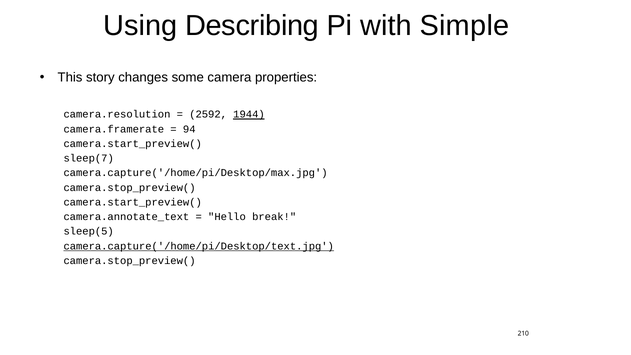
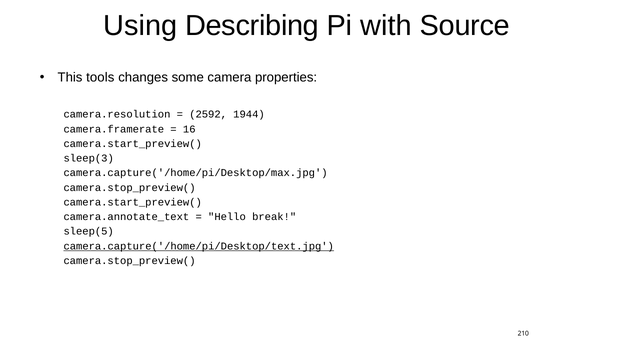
Simple: Simple -> Source (465, 26)
story: story -> tools (100, 78)
1944 underline: present -> none (249, 114)
94: 94 -> 16 (189, 129)
sleep(7: sleep(7 -> sleep(3 (89, 158)
